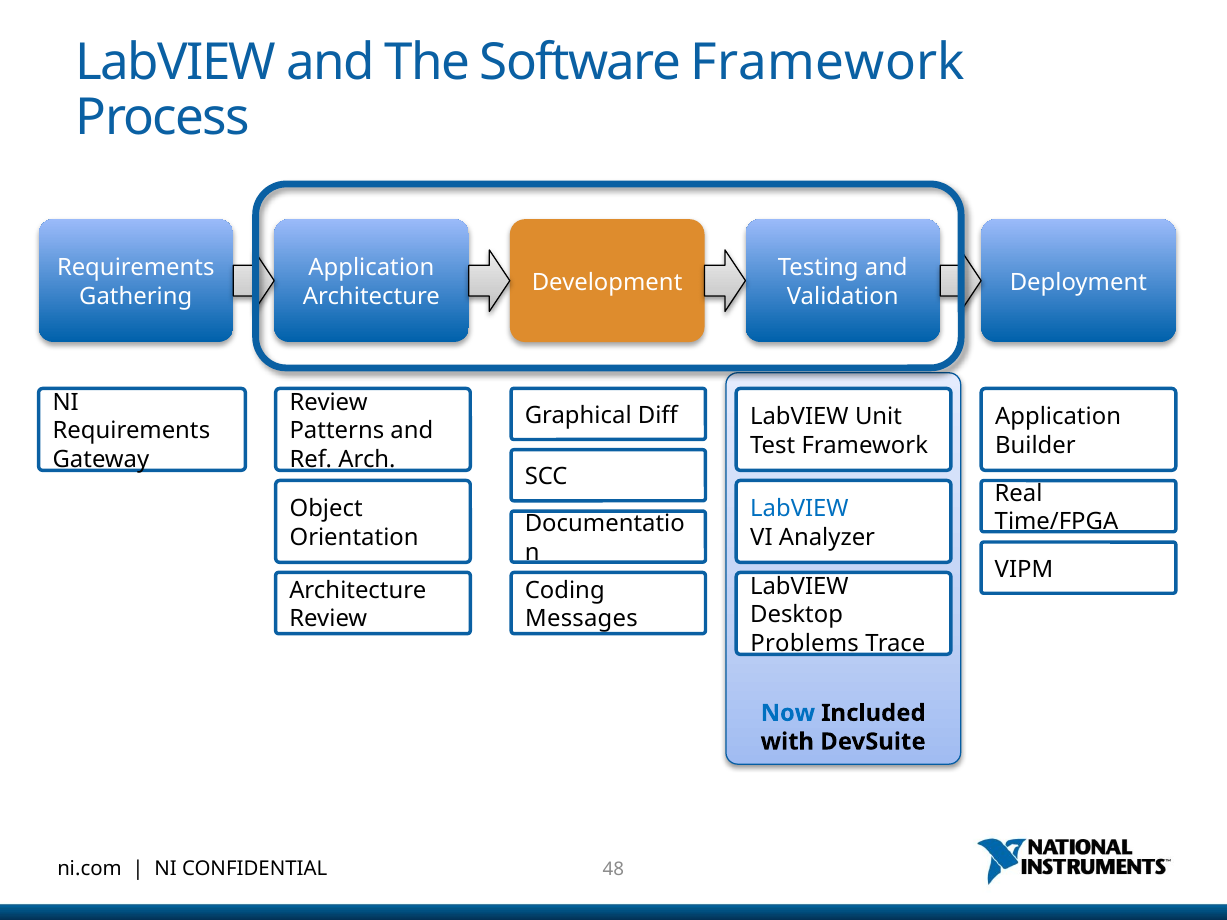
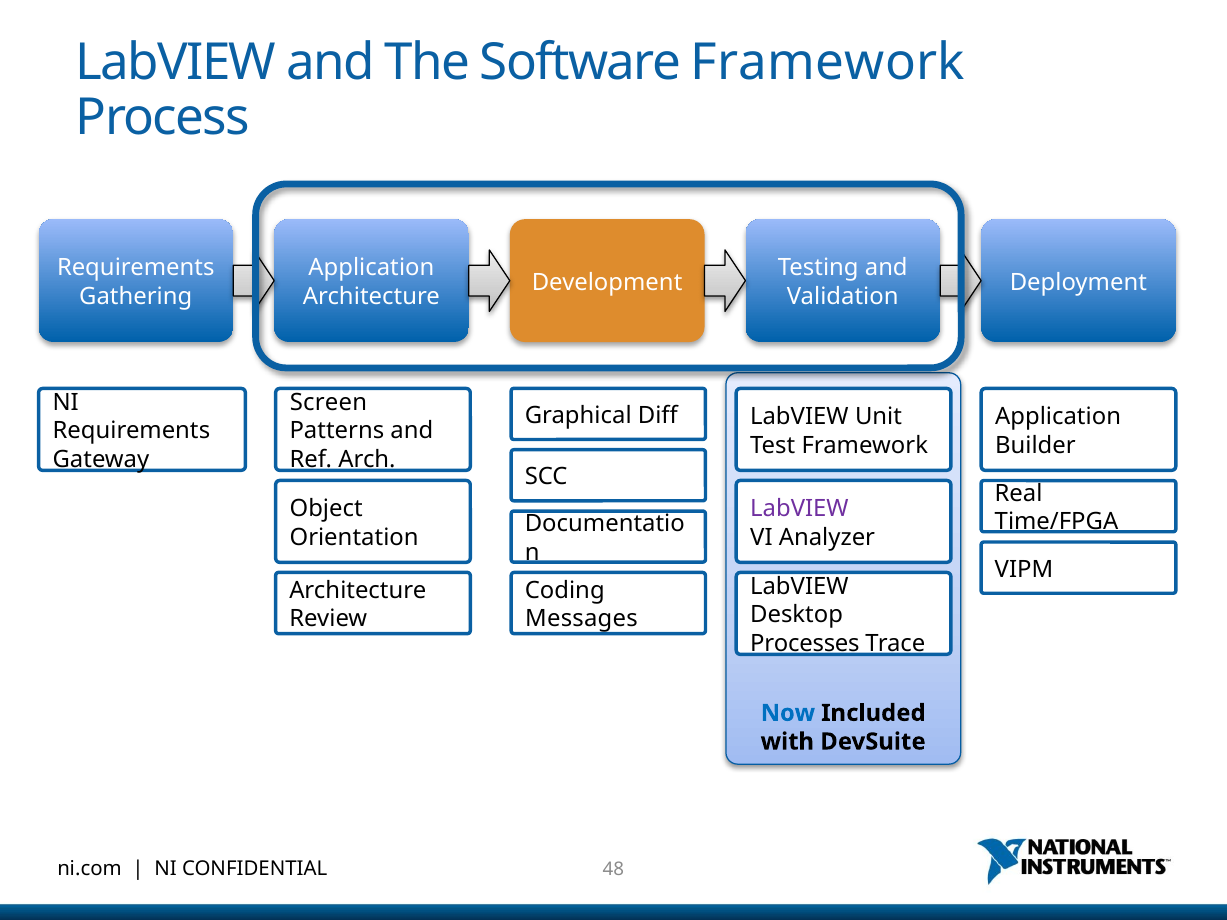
Review: Review -> Screen (328, 402)
LabVIEW colour: blue -> purple (799, 509)
Problems: Problems -> Processes (805, 644)
